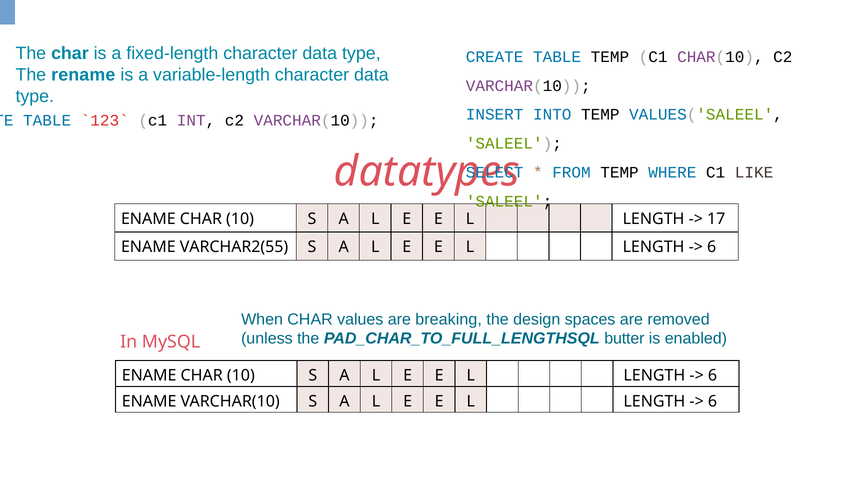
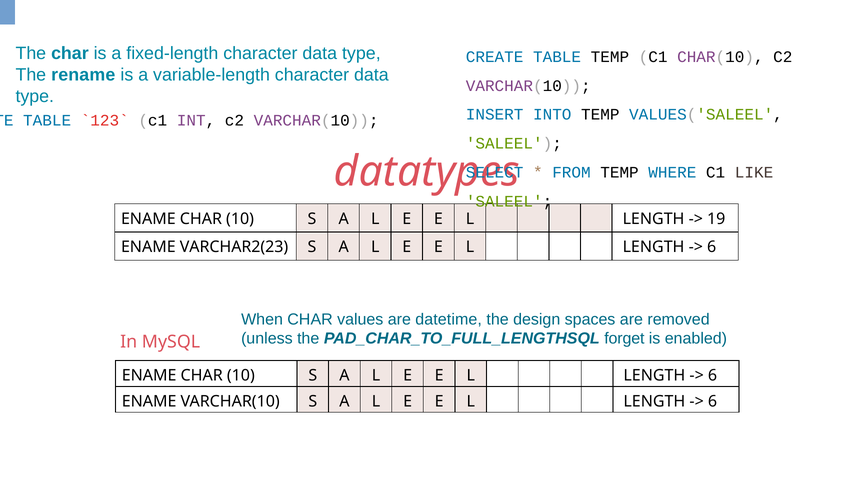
17: 17 -> 19 (716, 218)
VARCHAR2(55: VARCHAR2(55 -> VARCHAR2(23 (234, 247)
breaking: breaking -> datetime (449, 319)
butter: butter -> forget (624, 338)
